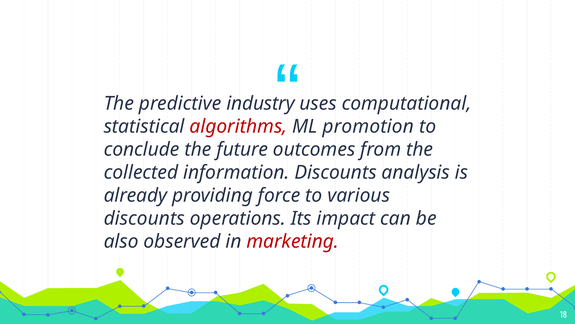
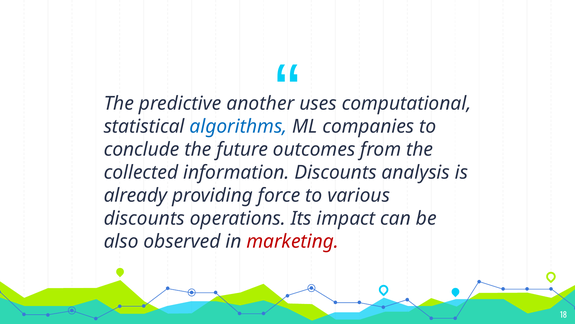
industry: industry -> another (260, 103)
algorithms colour: red -> blue (238, 126)
promotion: promotion -> companies (368, 126)
